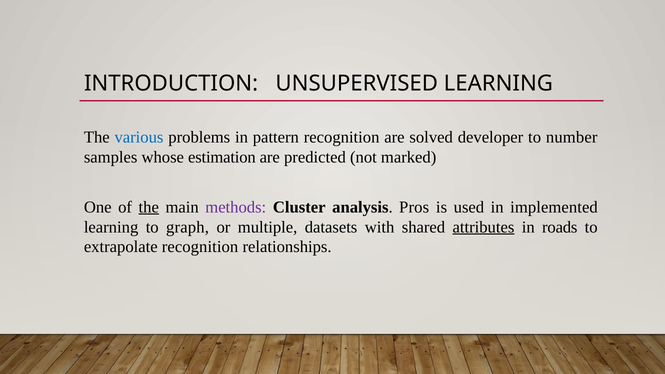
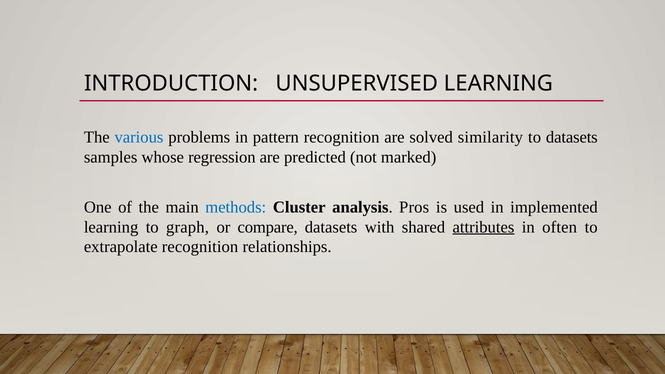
developer: developer -> similarity (490, 137)
to number: number -> datasets (572, 137)
estimation: estimation -> regression (222, 157)
the underline: present -> none (149, 207)
methods colour: purple -> blue (236, 207)
multiple: multiple -> compare (268, 227)
roads: roads -> often (560, 227)
